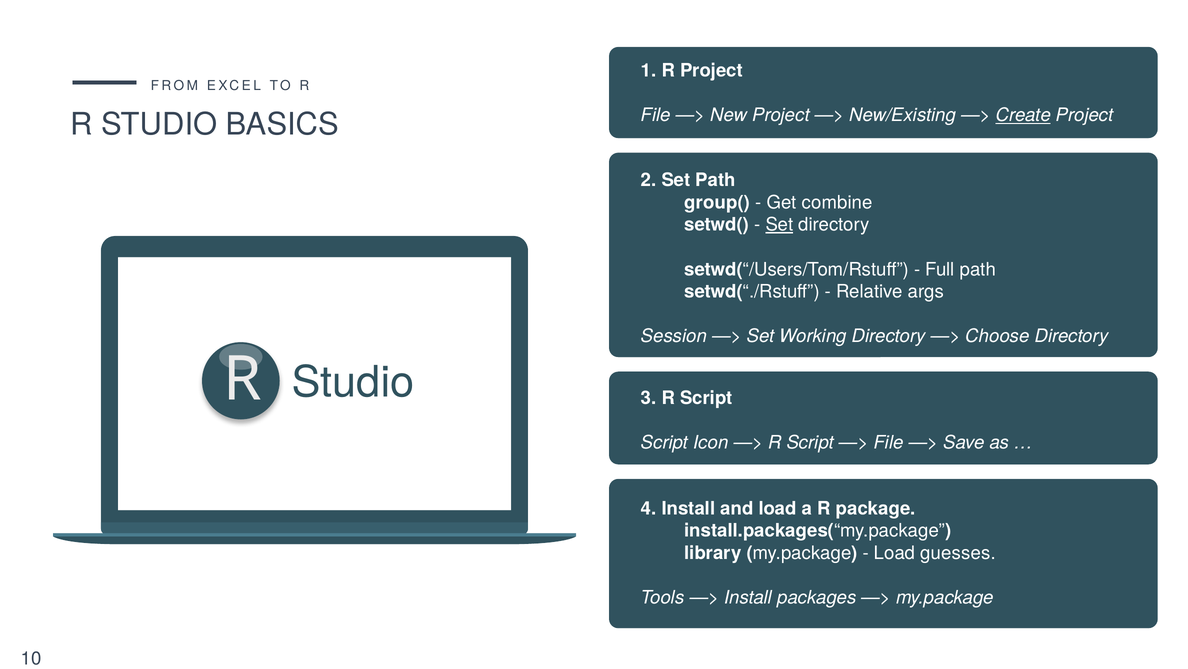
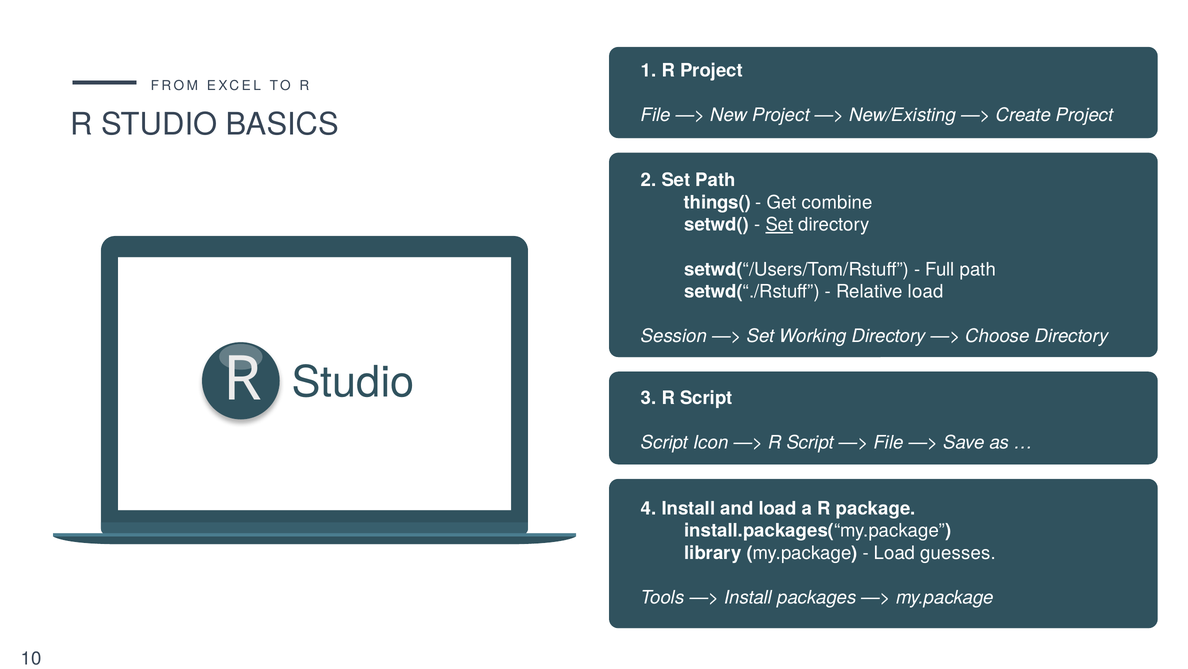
Create underline: present -> none (1023, 115)
group(: group( -> things( (717, 202)
Relative args: args -> load (926, 292)
